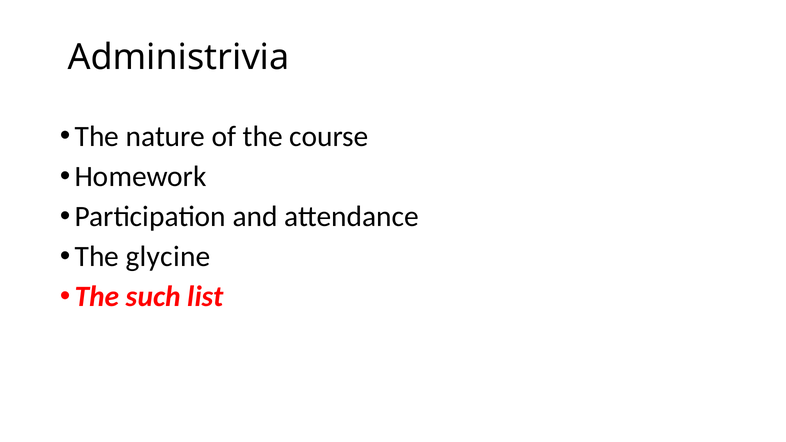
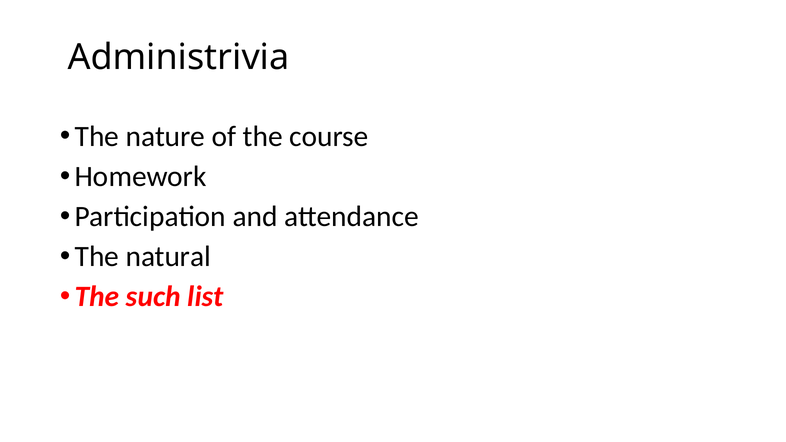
glycine: glycine -> natural (168, 256)
